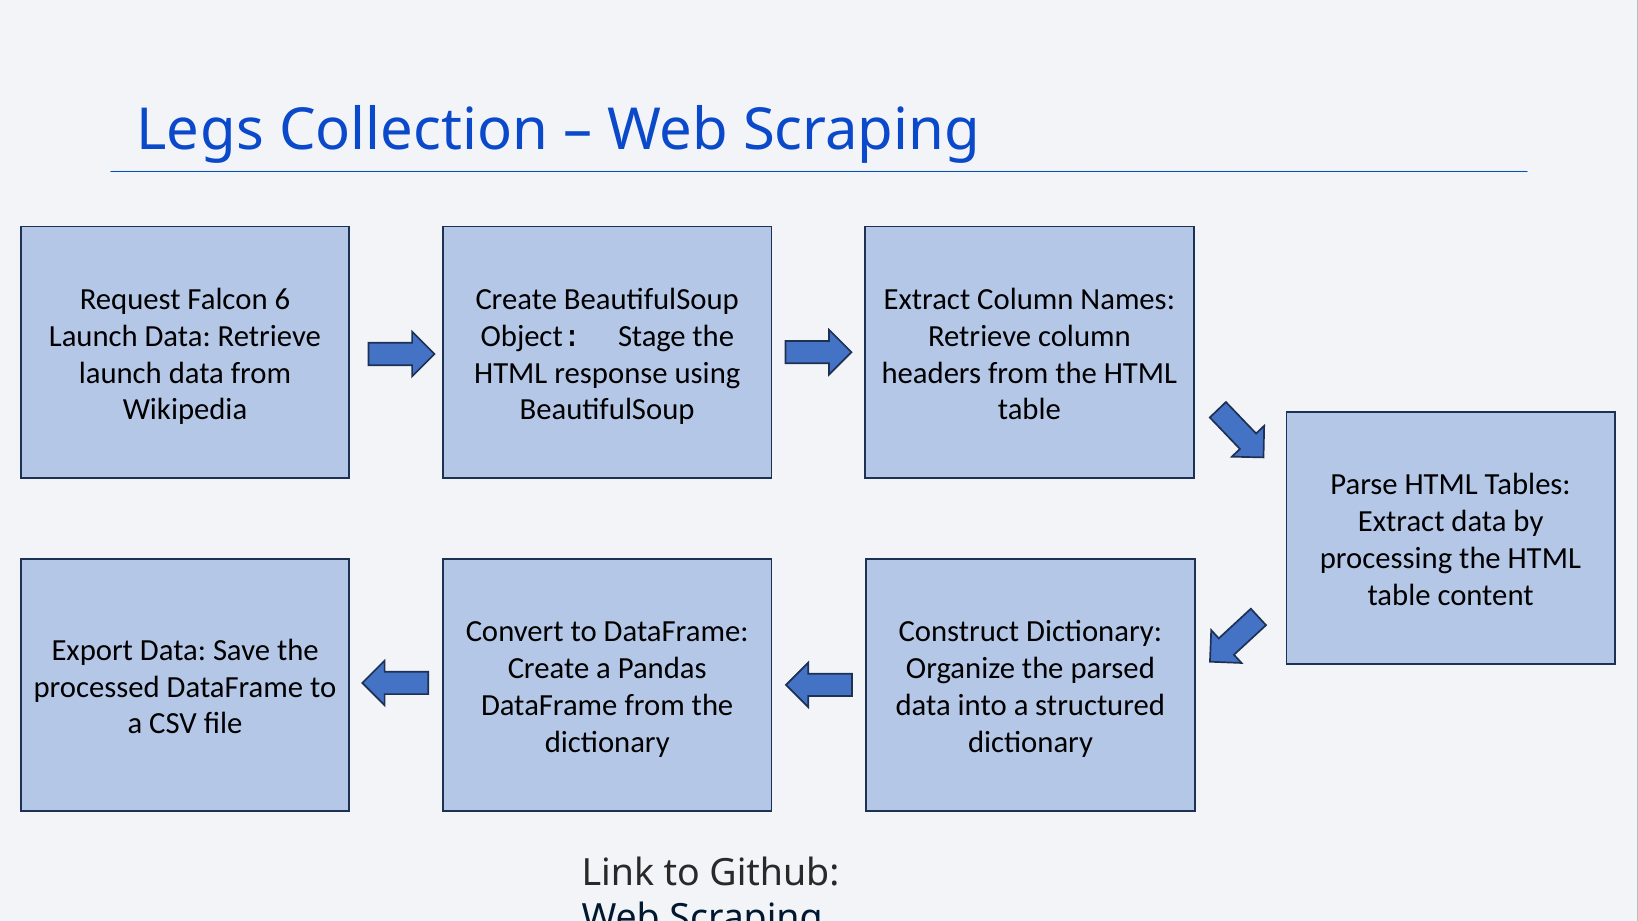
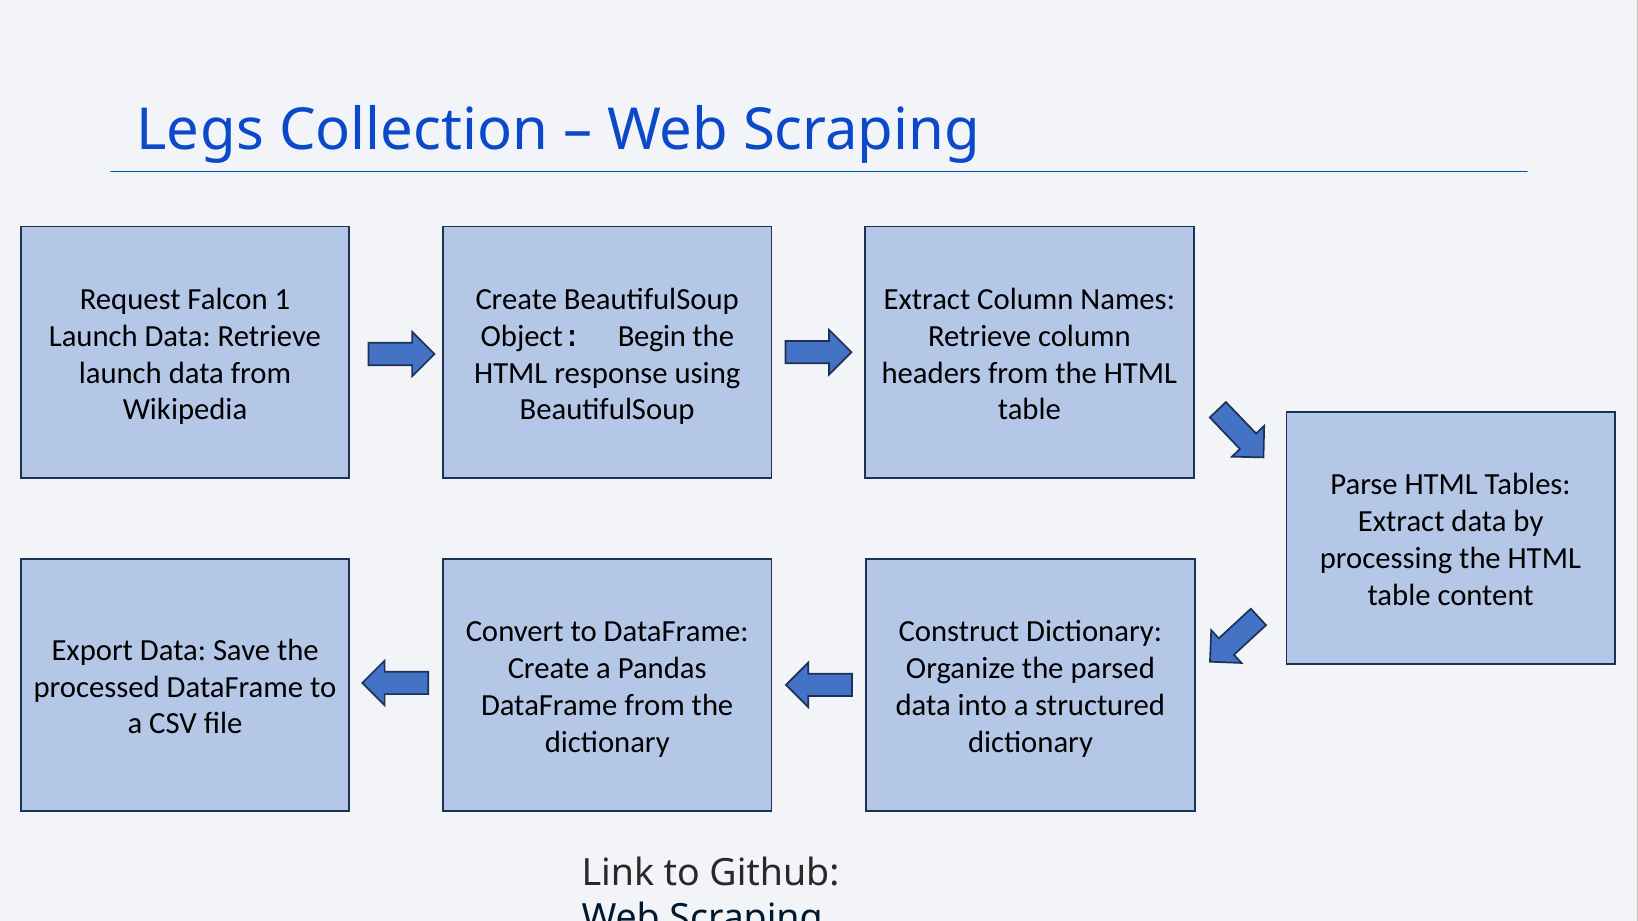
6: 6 -> 1 (282, 299)
Stage: Stage -> Begin (652, 336)
